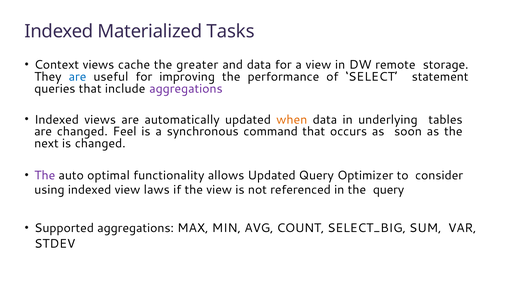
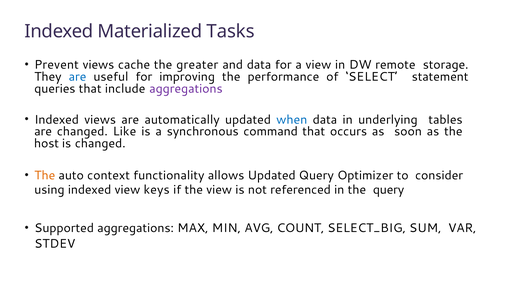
Context: Context -> Prevent (57, 65)
when colour: orange -> blue (292, 120)
Feel: Feel -> Like (124, 132)
next: next -> host (46, 143)
The colour: purple -> orange (45, 176)
optimal: optimal -> context (109, 176)
laws: laws -> keys (157, 190)
